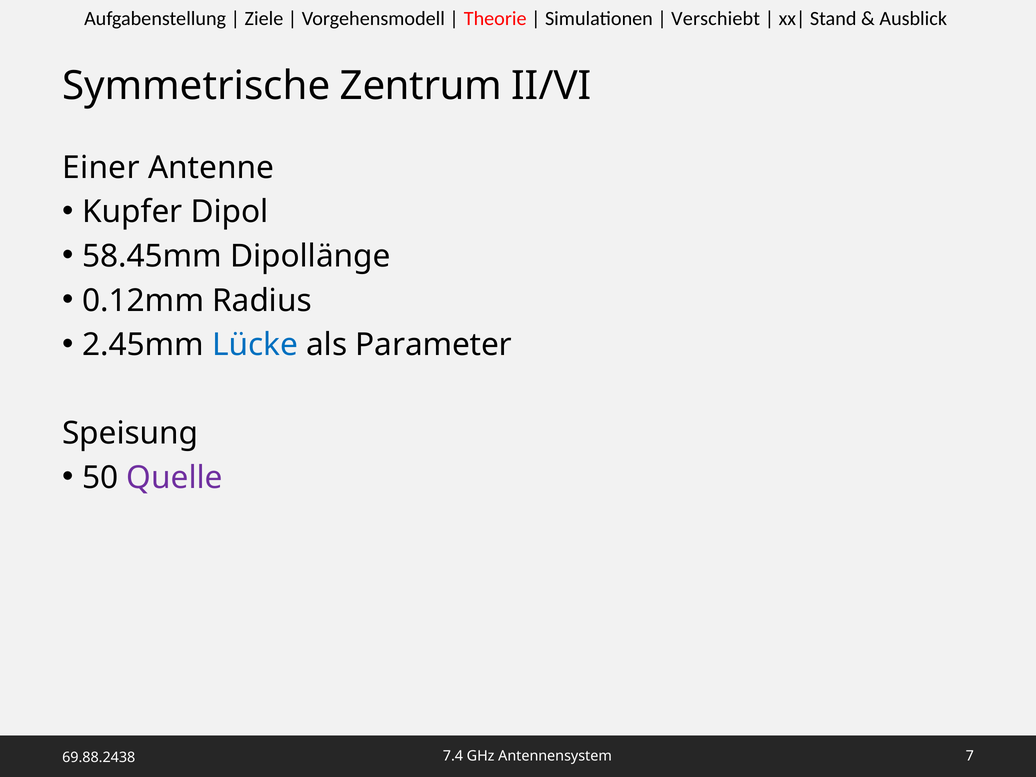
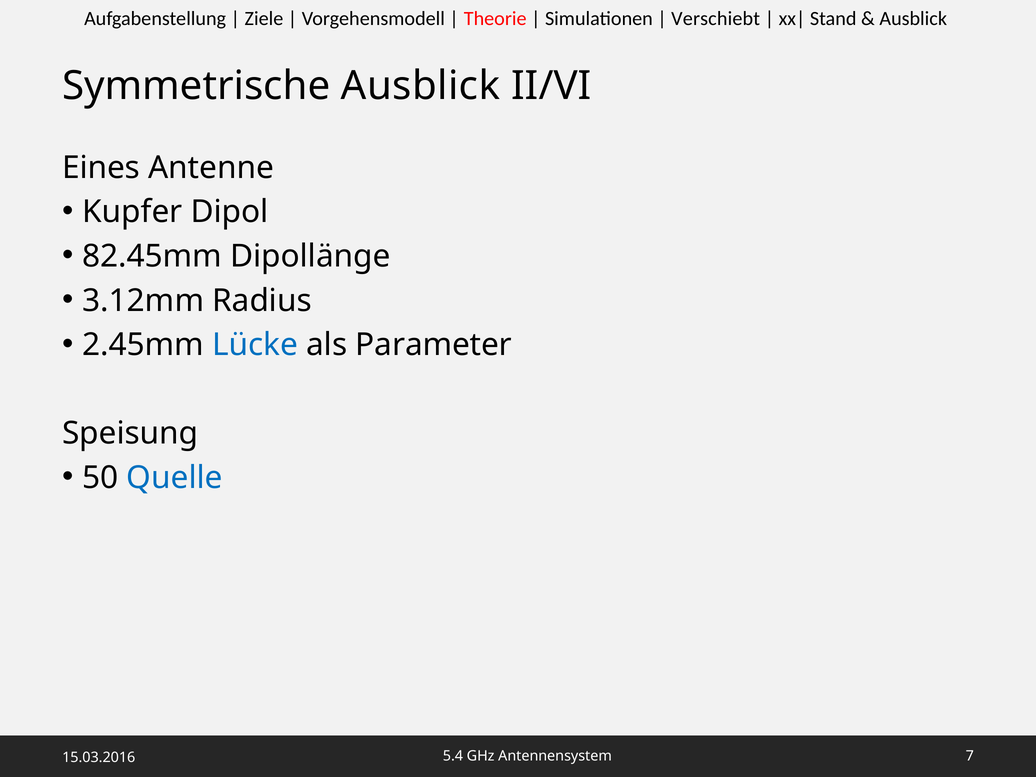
Symmetrische Zentrum: Zentrum -> Ausblick (421, 86)
Einer: Einer -> Eines (101, 168)
58.45mm: 58.45mm -> 82.45mm (152, 256)
0.12mm: 0.12mm -> 3.12mm (143, 301)
Quelle colour: purple -> blue (175, 478)
7.4: 7.4 -> 5.4 (453, 756)
69.88.2438: 69.88.2438 -> 15.03.2016 (99, 757)
